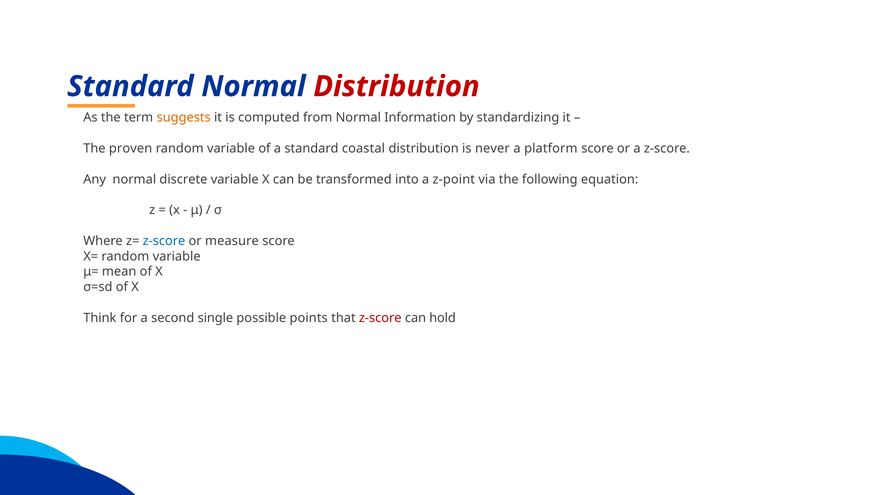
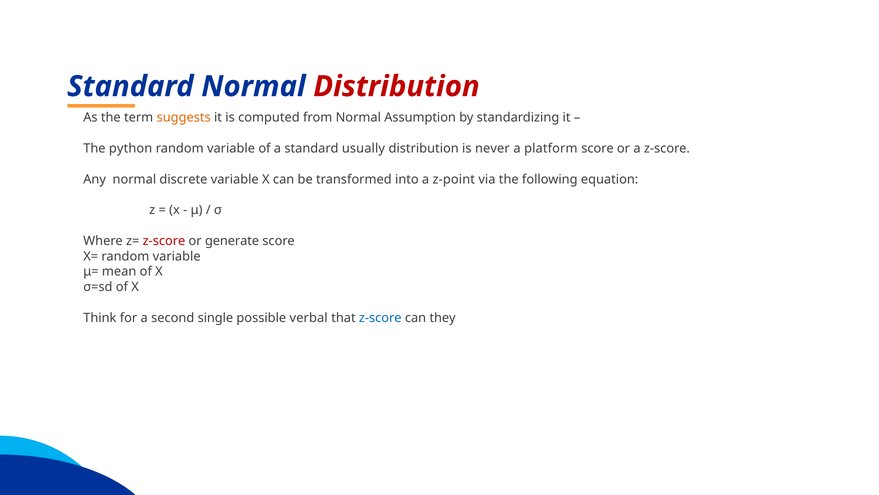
Information: Information -> Assumption (420, 118)
proven: proven -> python (131, 148)
coastal: coastal -> usually (363, 148)
z-score colour: blue -> red (164, 241)
measure: measure -> generate (232, 241)
points: points -> verbal (309, 318)
z-score colour: red -> blue (380, 318)
hold: hold -> they (443, 318)
